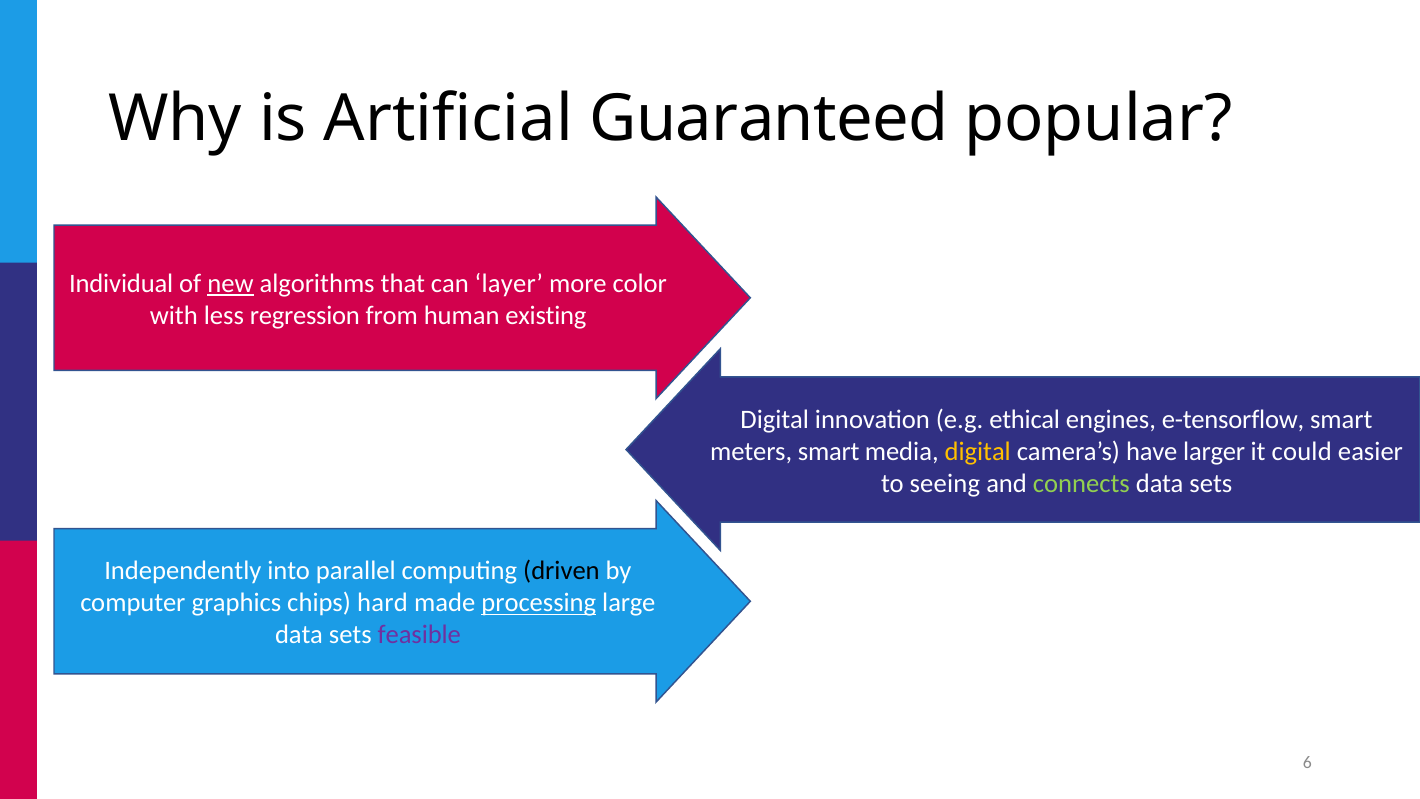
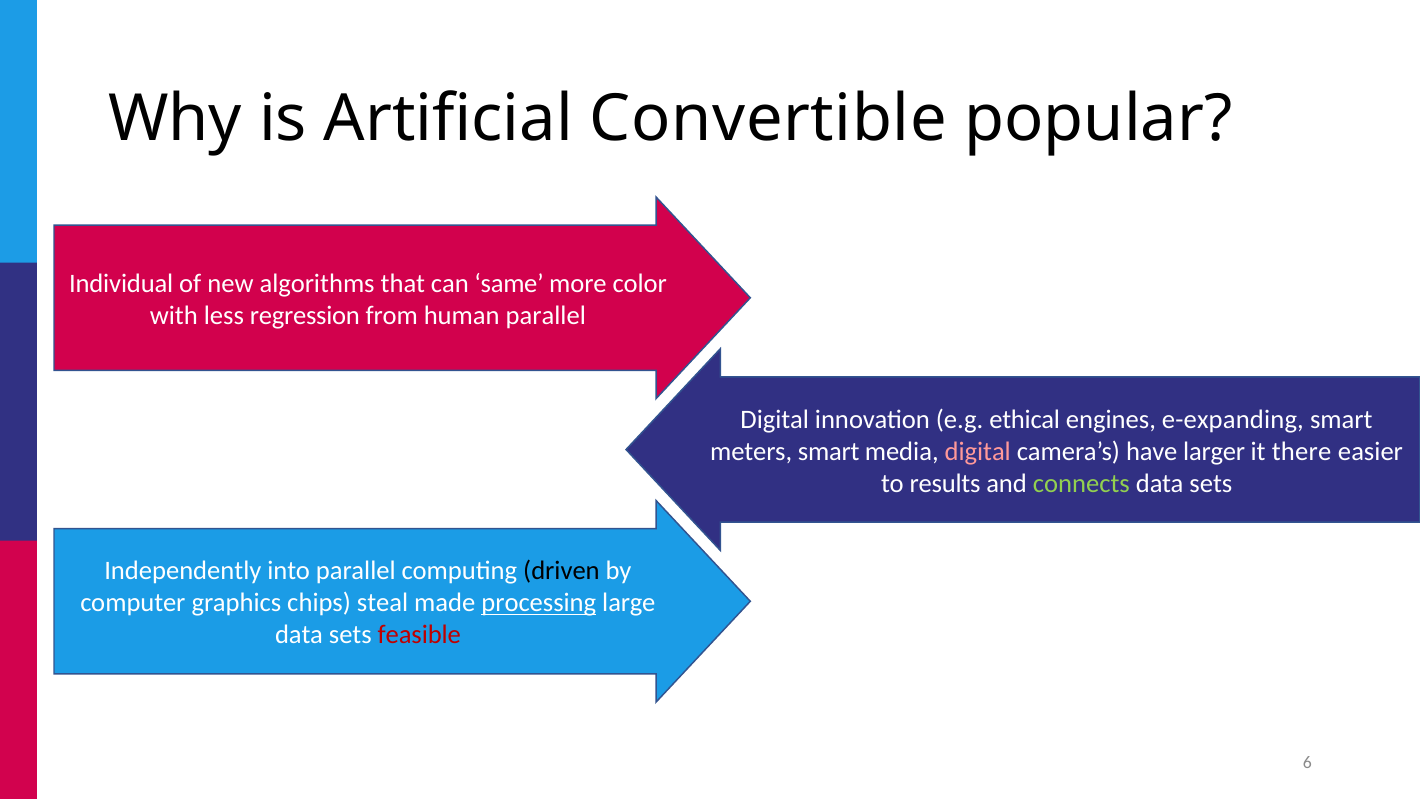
Guaranteed: Guaranteed -> Convertible (768, 119)
new underline: present -> none (230, 284)
layer: layer -> same (509, 284)
human existing: existing -> parallel (546, 316)
e-tensorflow: e-tensorflow -> e-expanding (1233, 419)
digital colour: yellow -> pink (978, 451)
could: could -> there (1302, 451)
seeing: seeing -> results (945, 483)
hard: hard -> steal (383, 603)
feasible colour: purple -> red (419, 635)
